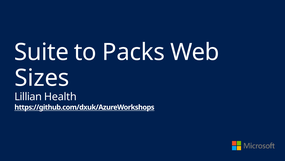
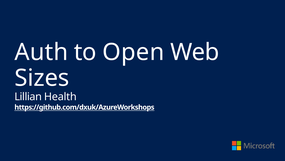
Suite: Suite -> Auth (41, 52)
Packs: Packs -> Open (133, 52)
